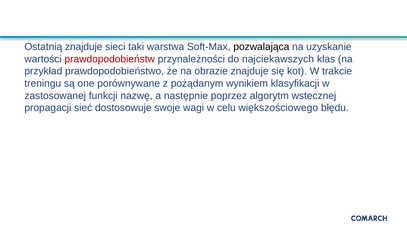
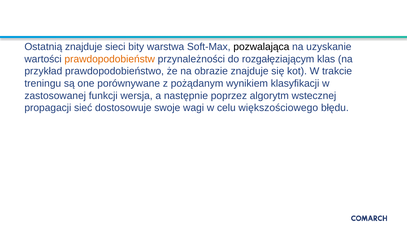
taki: taki -> bity (136, 47)
prawdopodobieństw colour: red -> orange (110, 59)
najciekawszych: najciekawszych -> rozgałęziającym (278, 59)
nazwę: nazwę -> wersja (137, 96)
